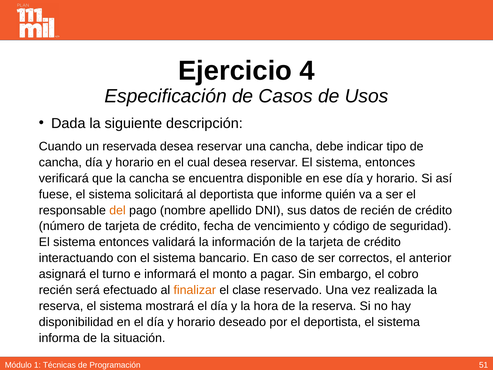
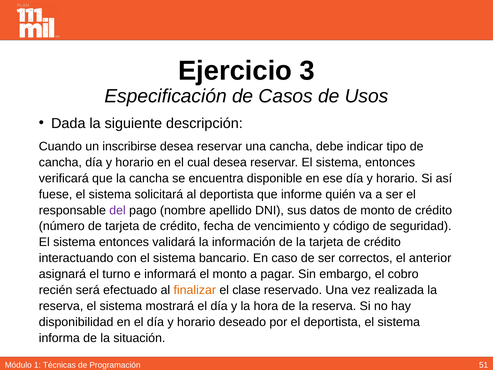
4: 4 -> 3 (307, 71)
reservada: reservada -> inscribirse (130, 146)
del colour: orange -> purple (117, 210)
de recién: recién -> monto (378, 210)
